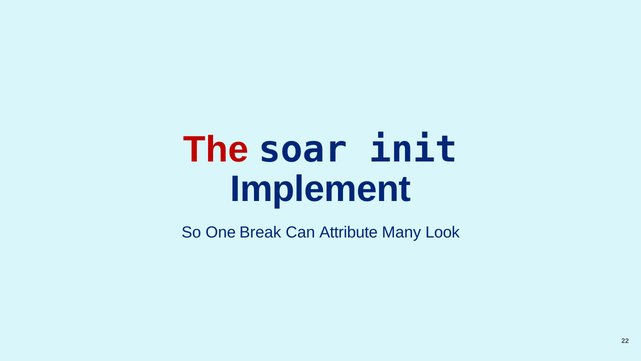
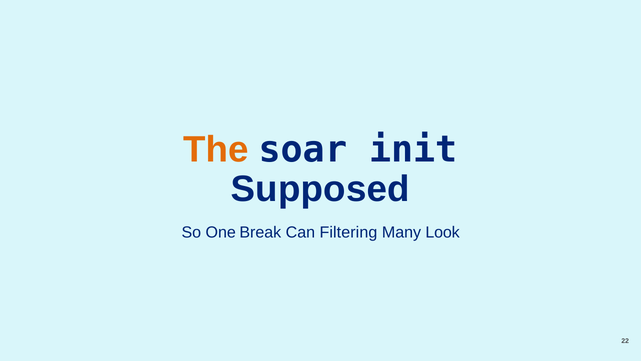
The colour: red -> orange (216, 149)
Implement: Implement -> Supposed (320, 189)
Attribute: Attribute -> Filtering (348, 232)
